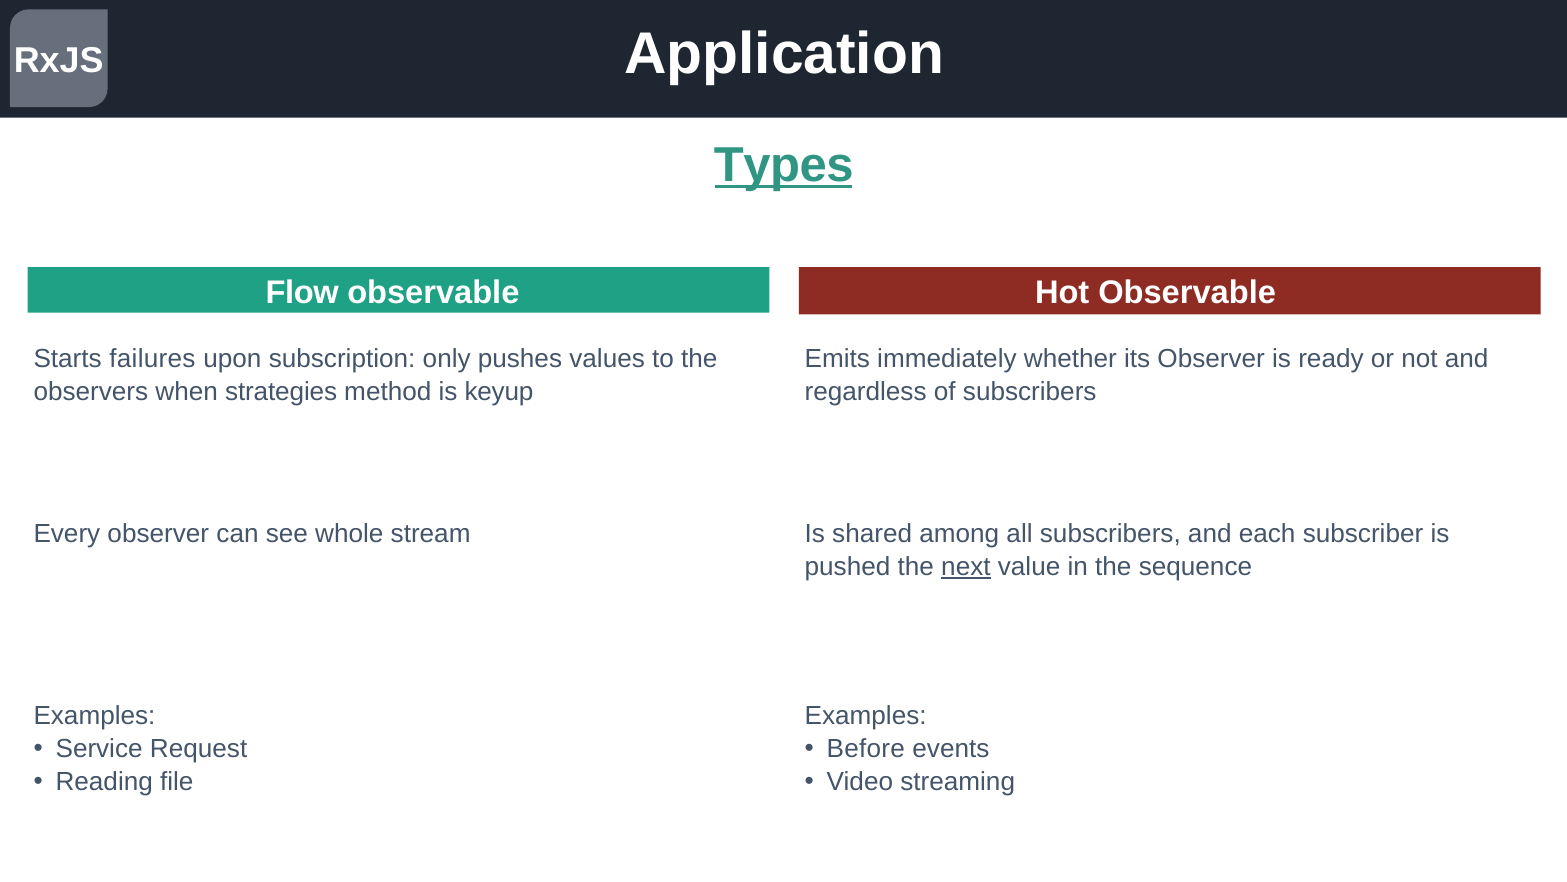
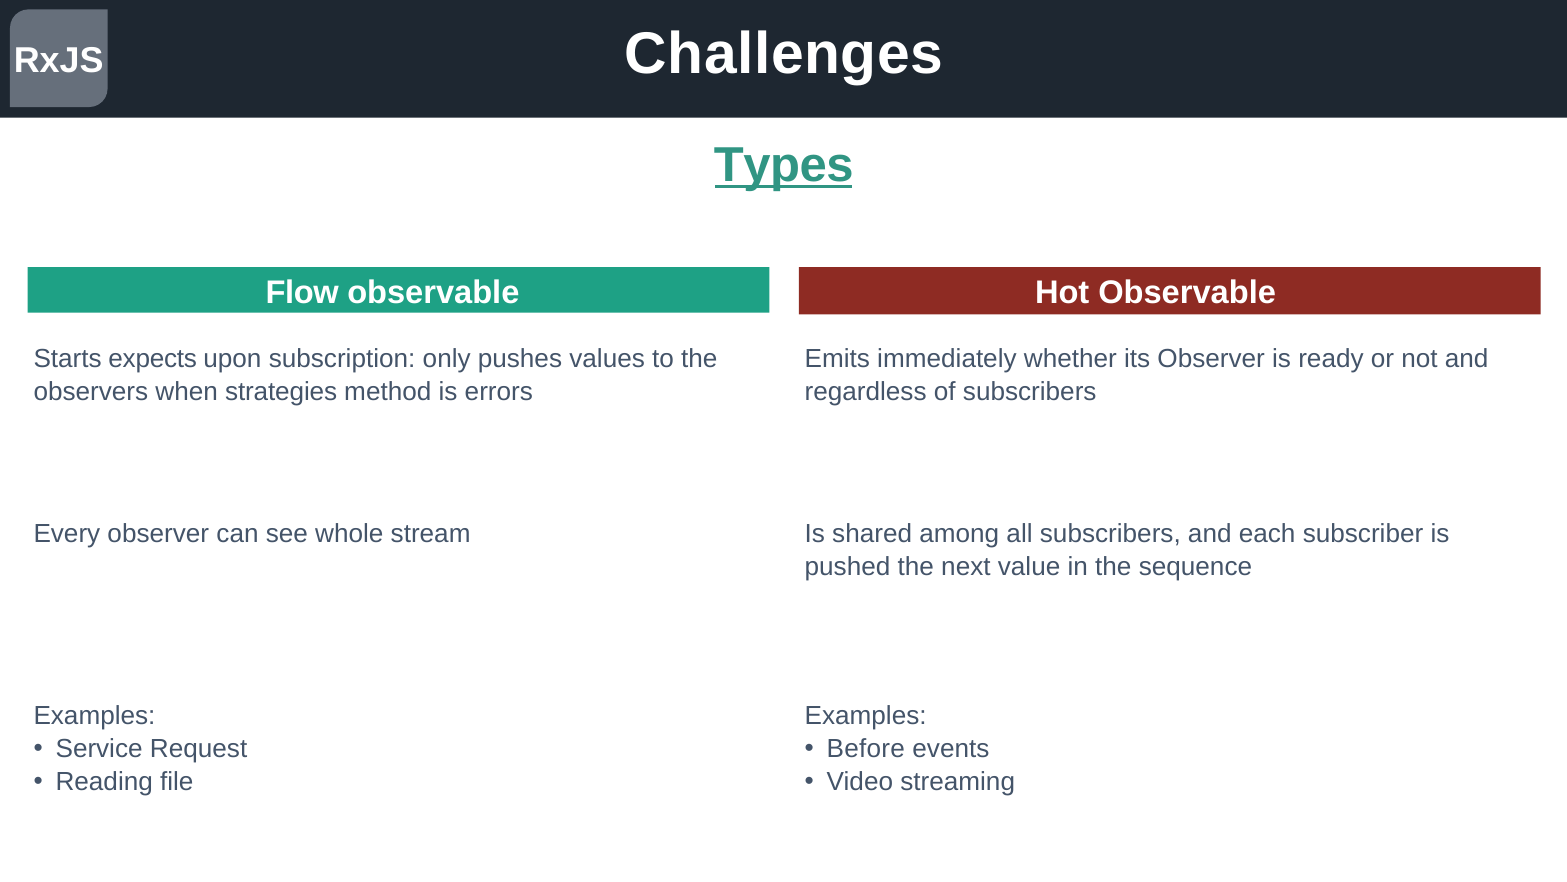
Application: Application -> Challenges (784, 54)
failures: failures -> expects (153, 359)
keyup: keyup -> errors (499, 392)
next underline: present -> none (966, 566)
